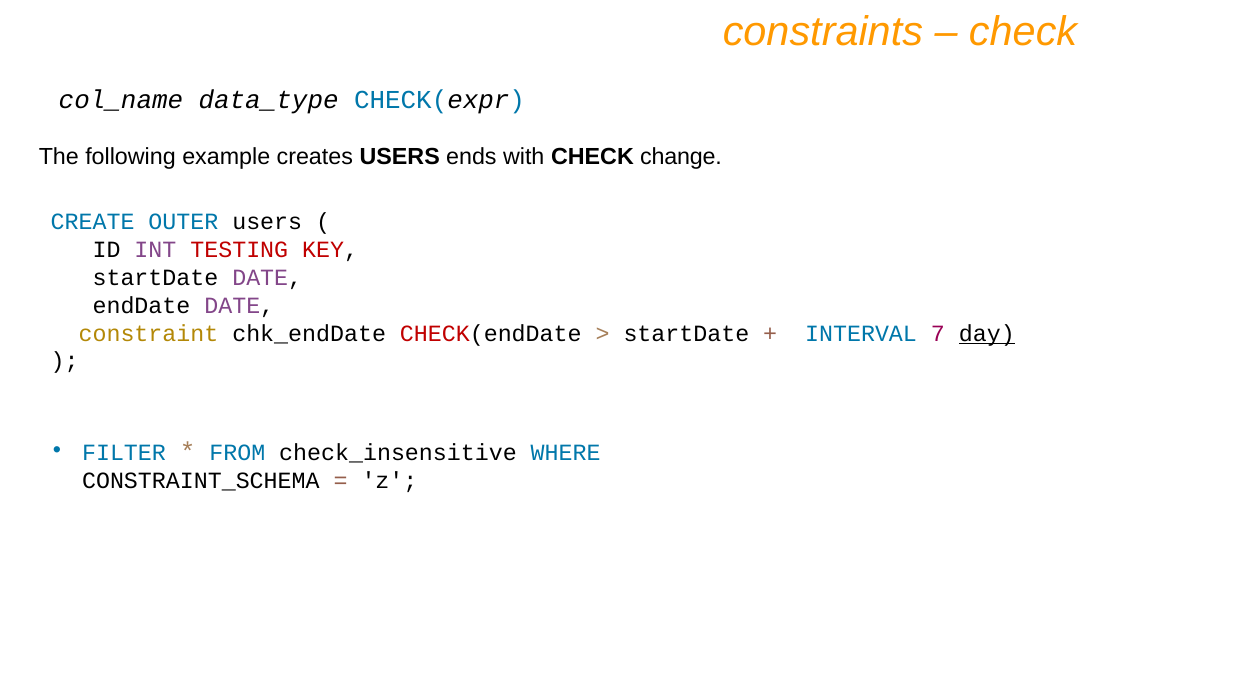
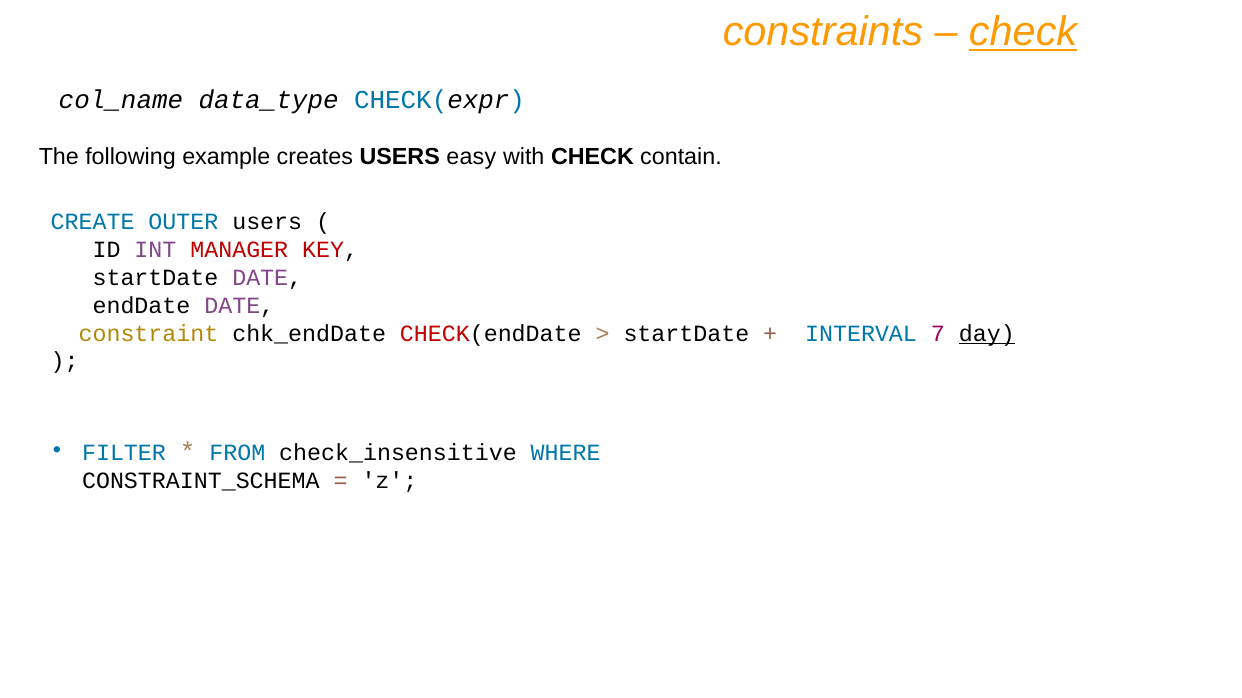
check underline: none -> present (1023, 32)
ends: ends -> easy (471, 157)
change: change -> contain (681, 157)
TESTING: TESTING -> MANAGER (239, 250)
